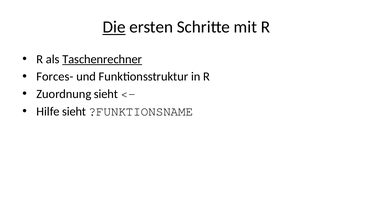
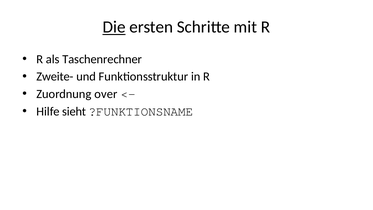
Taschenrechner underline: present -> none (102, 59)
Forces-: Forces- -> Zweite- (55, 77)
Zuordnung sieht: sieht -> over (106, 94)
